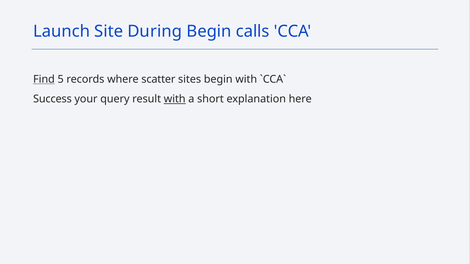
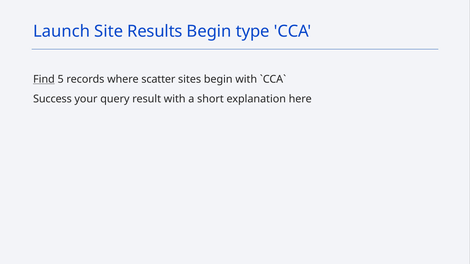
During: During -> Results (155, 31)
calls: calls -> type (253, 31)
with underline: present -> none (175, 99)
